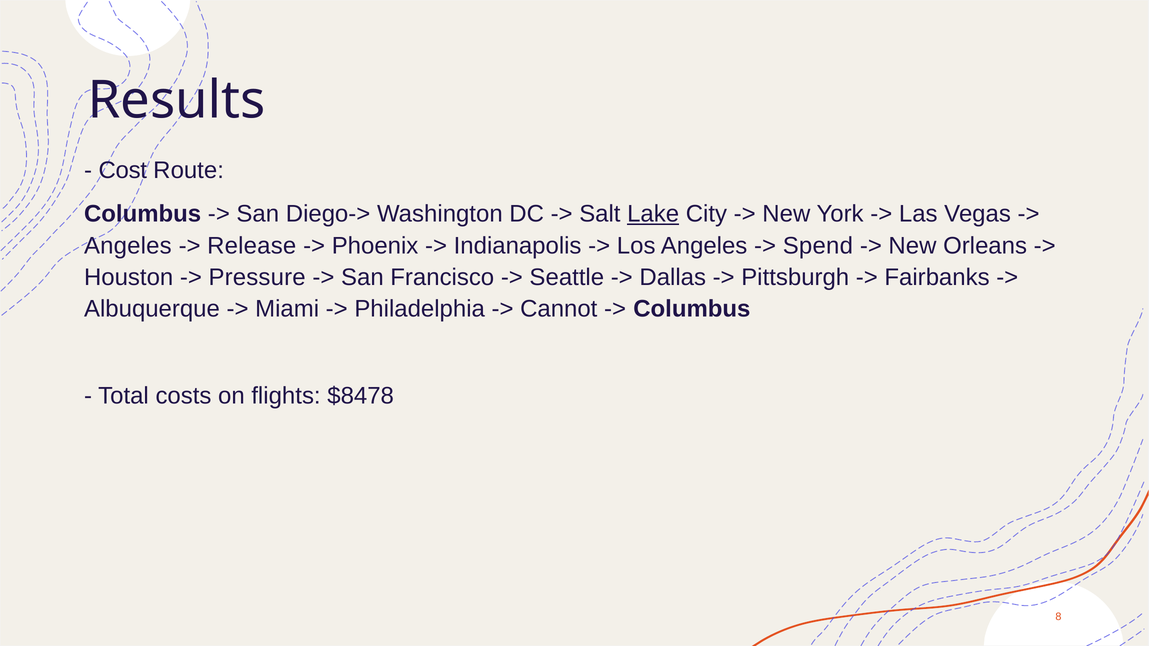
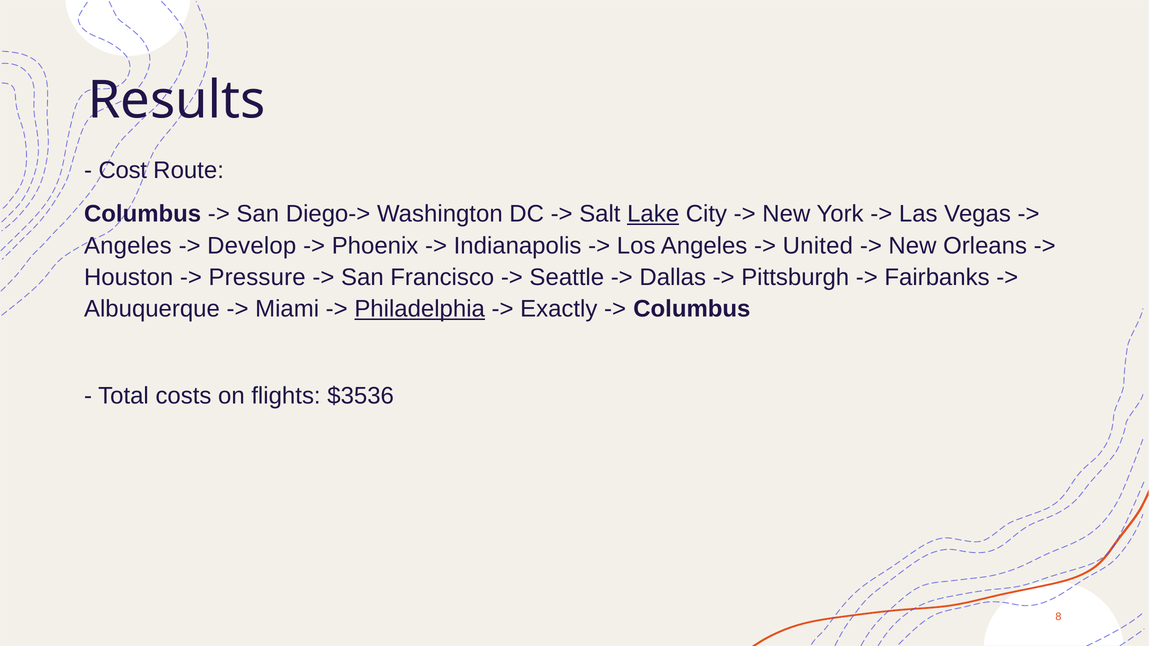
Release: Release -> Develop (252, 246)
Spend: Spend -> United (818, 246)
Philadelphia underline: none -> present (420, 309)
Cannot: Cannot -> Exactly (559, 309)
$8478: $8478 -> $3536 (361, 396)
